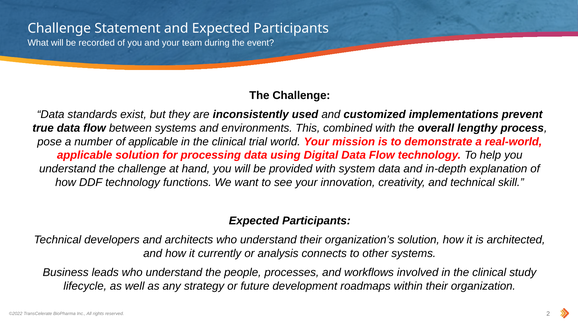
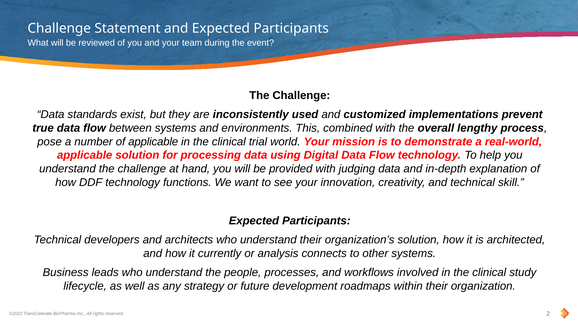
recorded: recorded -> reviewed (97, 43)
system: system -> judging (357, 169)
